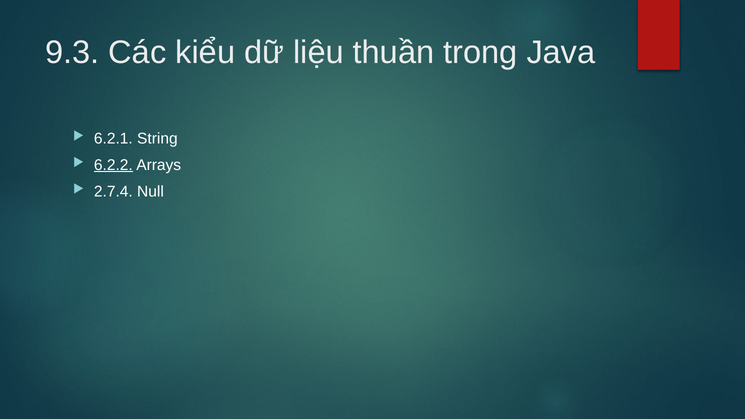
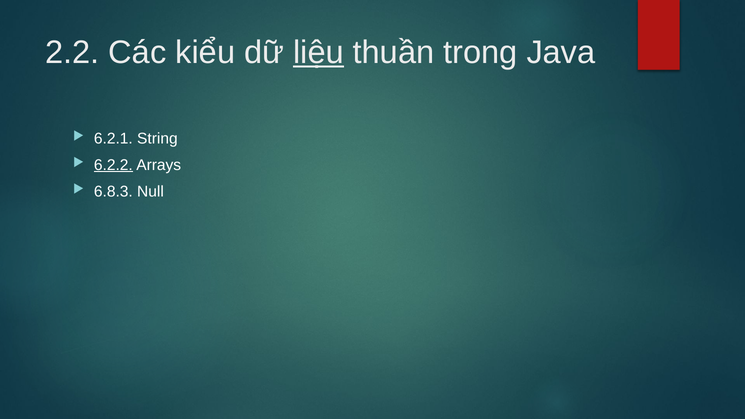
9.3: 9.3 -> 2.2 (72, 52)
liệu underline: none -> present (318, 52)
2.7.4: 2.7.4 -> 6.8.3 (113, 191)
